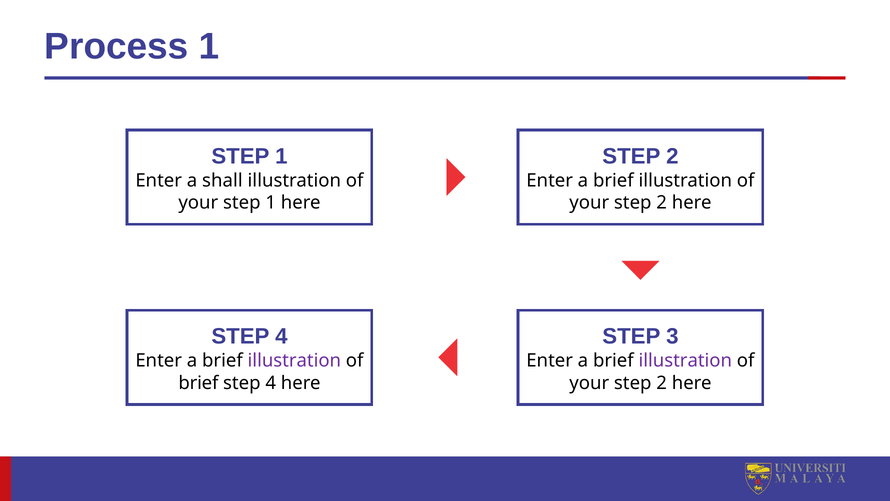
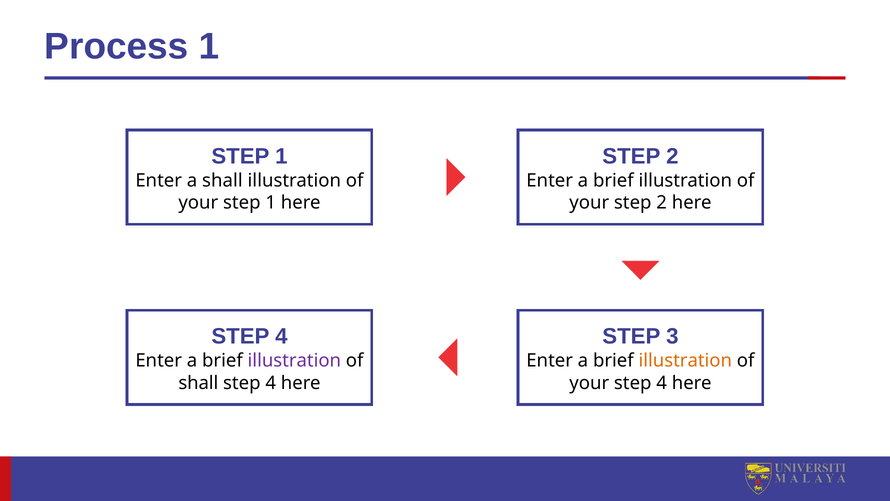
illustration colour: purple -> orange (685, 361)
brief: brief -> shall (198, 383)
2: 2 -> 4 (662, 383)
